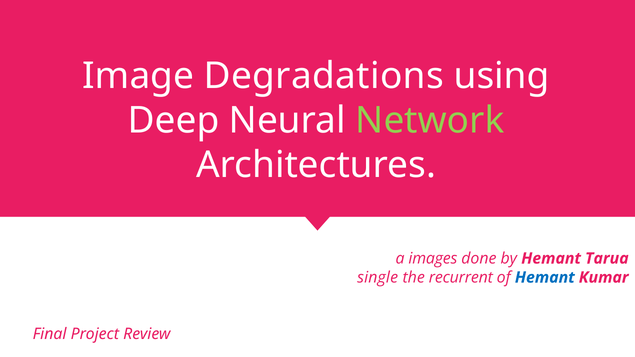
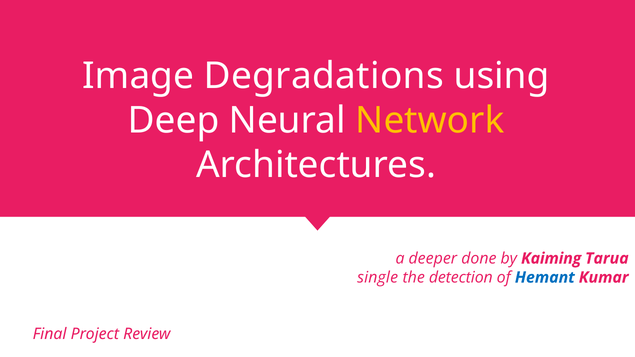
Network colour: light green -> yellow (430, 121)
images: images -> deeper (433, 259)
by Hemant: Hemant -> Kaiming (551, 259)
recurrent: recurrent -> detection (461, 278)
